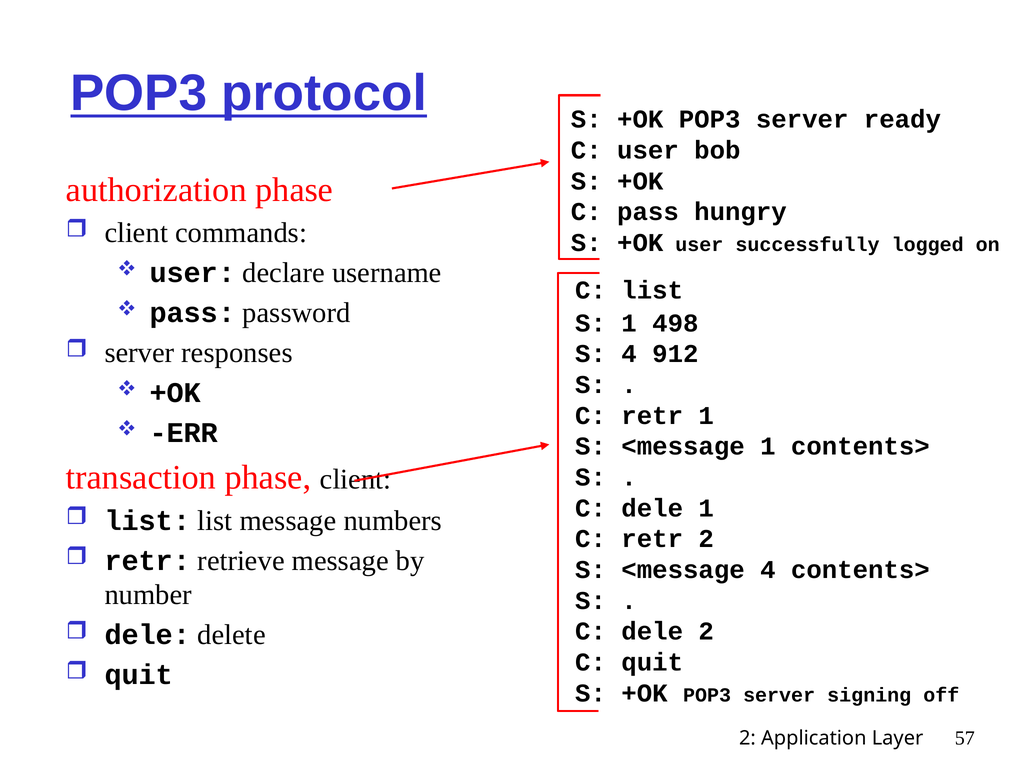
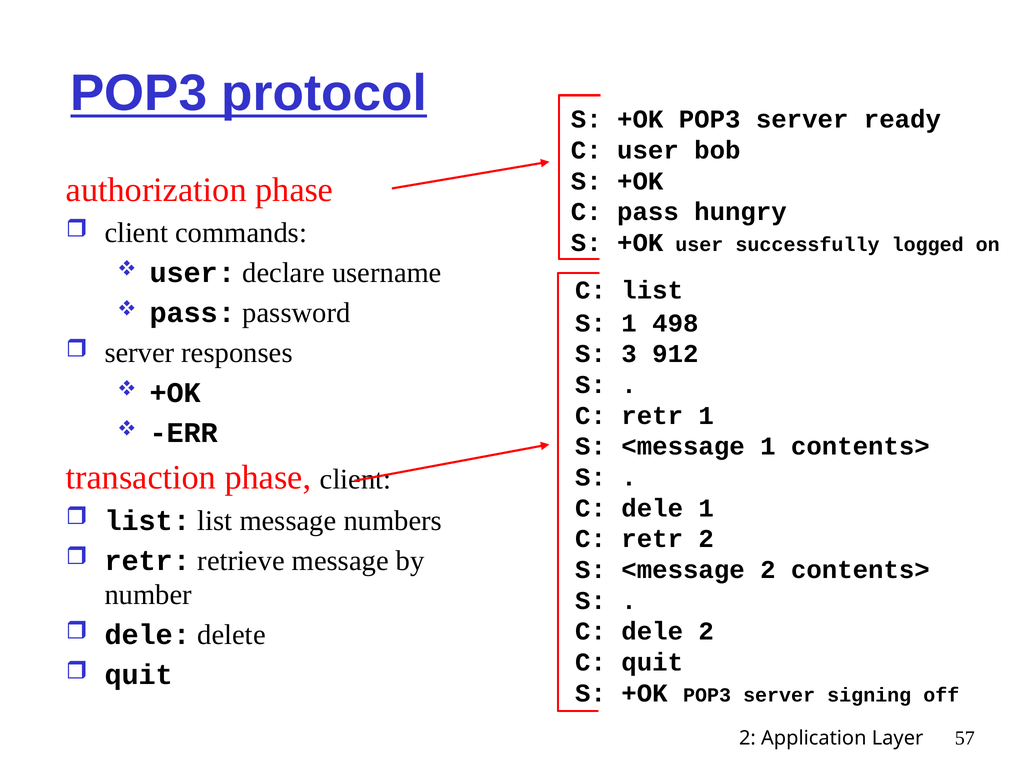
S 4: 4 -> 3 (629, 354)
<message 4: 4 -> 2 (768, 570)
